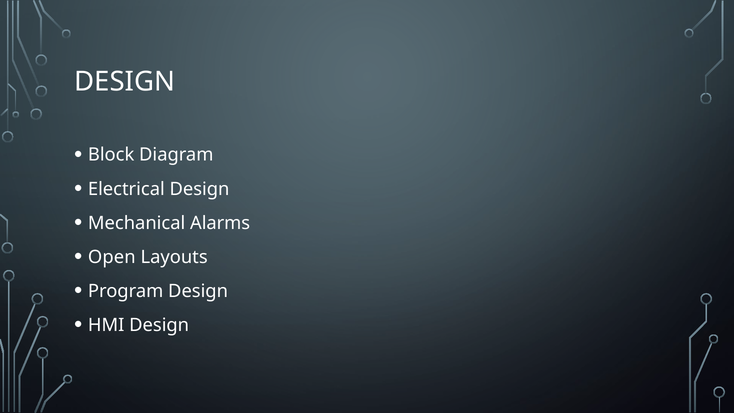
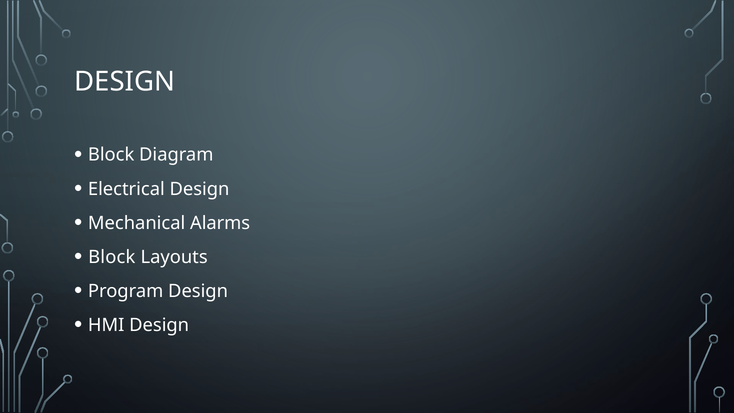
Open: Open -> Block (112, 257)
